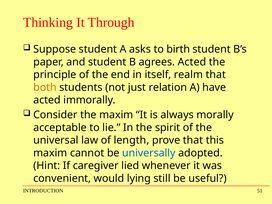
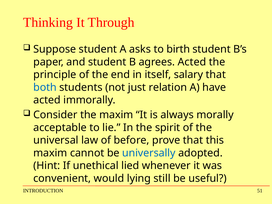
realm: realm -> salary (188, 75)
both colour: orange -> blue (45, 87)
length: length -> before (132, 140)
caregiver: caregiver -> unethical (96, 166)
